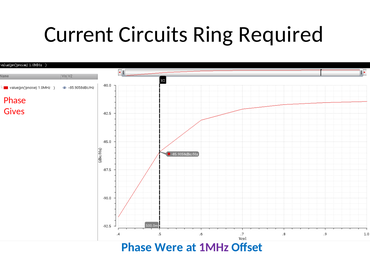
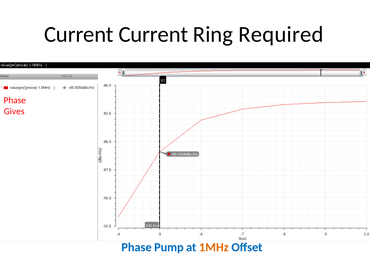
Current Circuits: Circuits -> Current (153, 34)
Were: Were -> Pump (169, 247)
1MHz colour: purple -> orange (214, 247)
